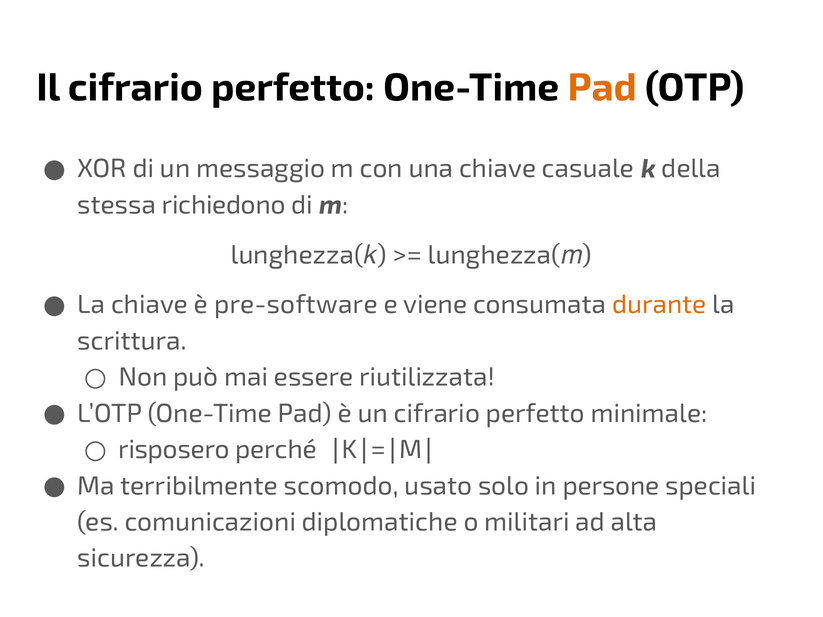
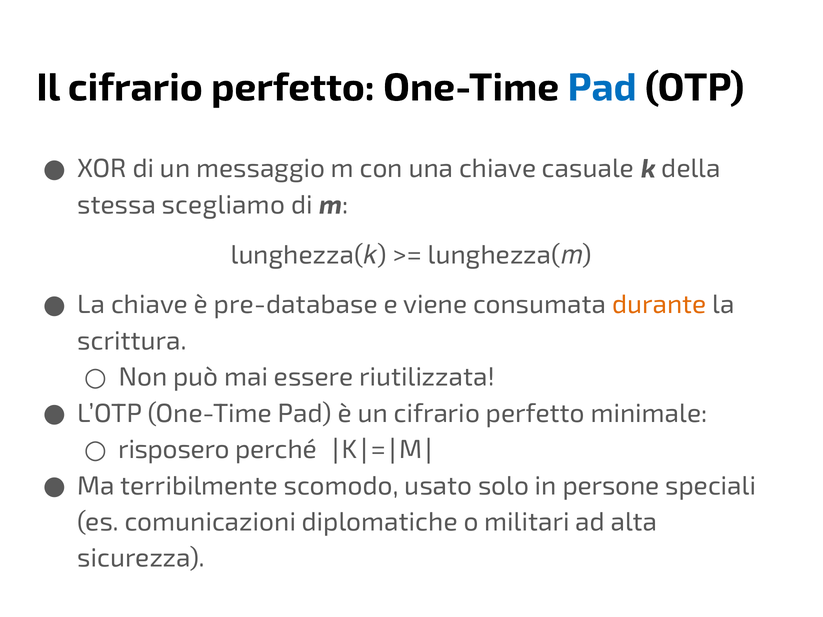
Pad colour: orange -> blue (602, 88)
richiedono: richiedono -> scegliamo (223, 205)
pre-software: pre-software -> pre-database (296, 305)
